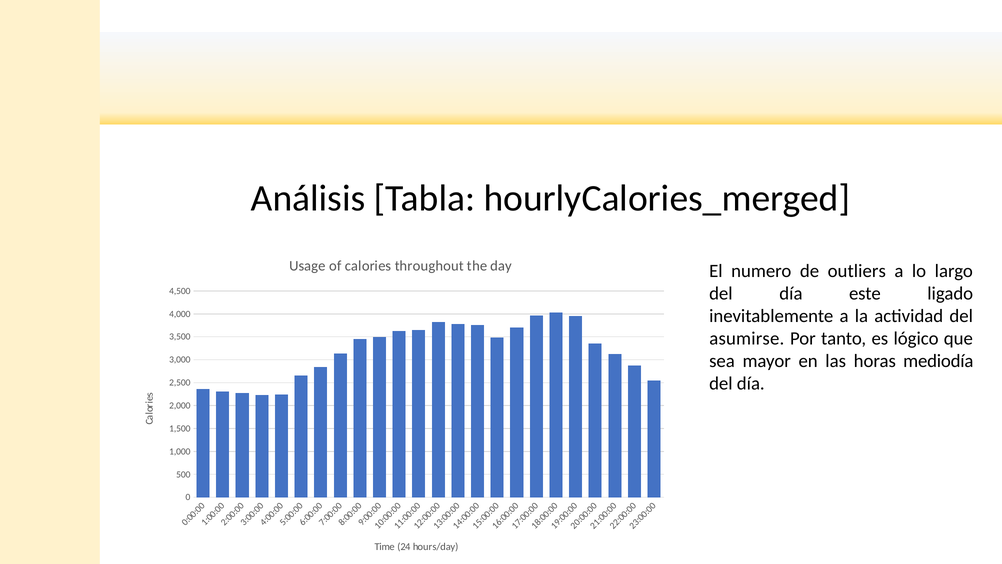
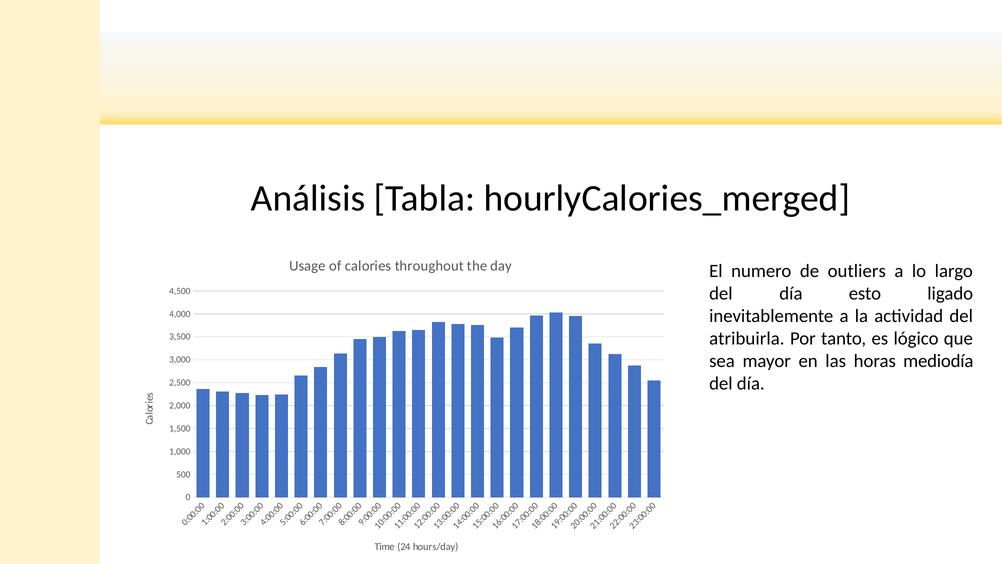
este: este -> esto (865, 293)
asumirse: asumirse -> atribuirla (747, 338)
